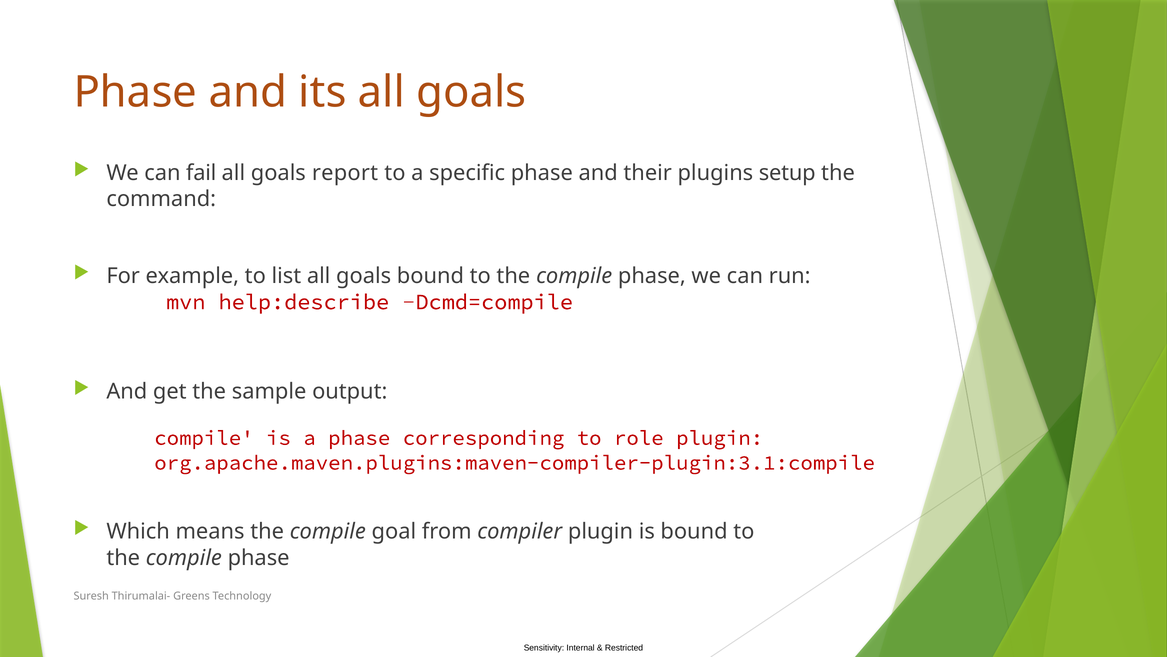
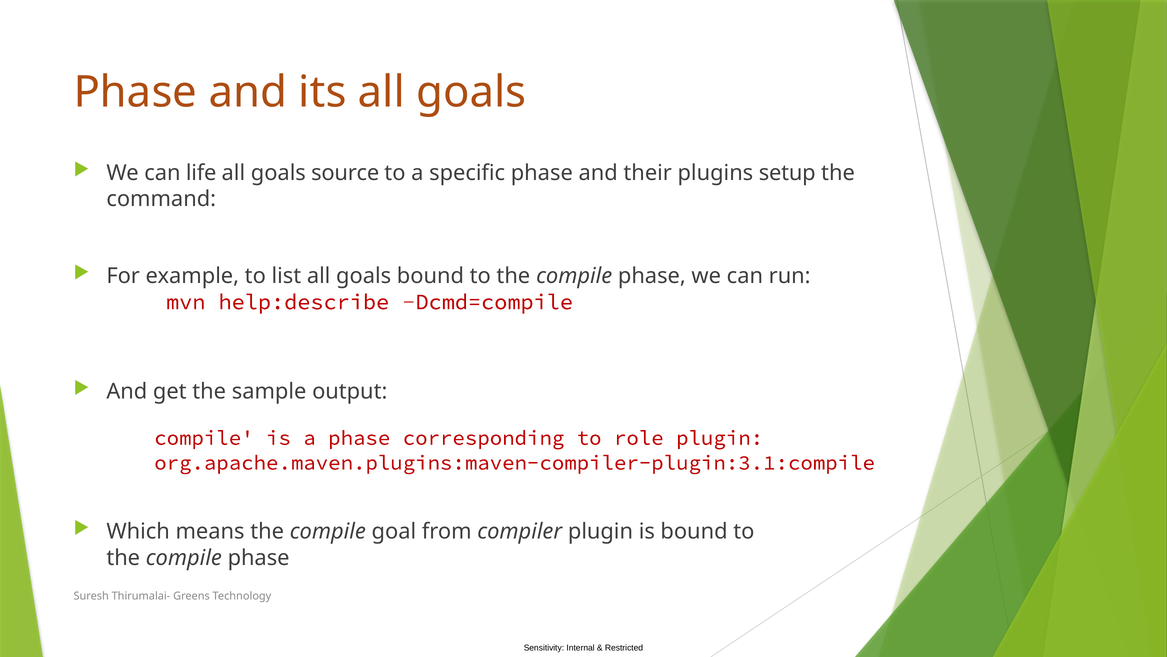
fail: fail -> life (201, 173)
report: report -> source (345, 173)
